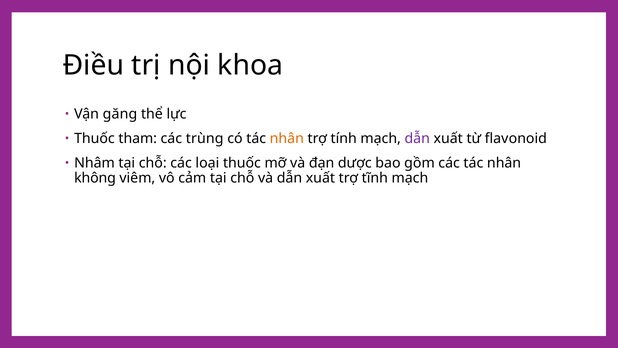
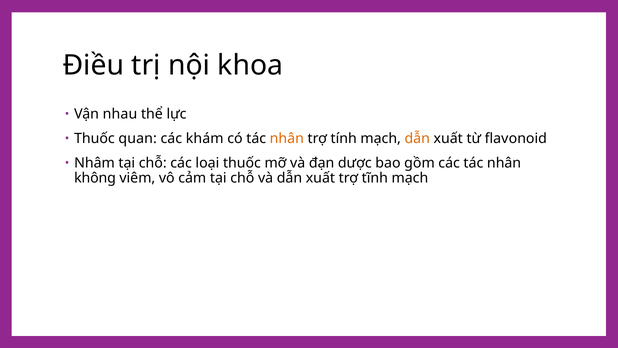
găng: găng -> nhau (120, 114)
tham: tham -> quan (138, 138)
trùng: trùng -> khám (205, 138)
dẫn colour: purple -> orange (417, 138)
